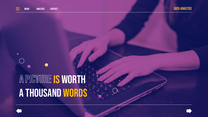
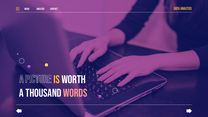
WORDS colour: yellow -> pink (75, 93)
